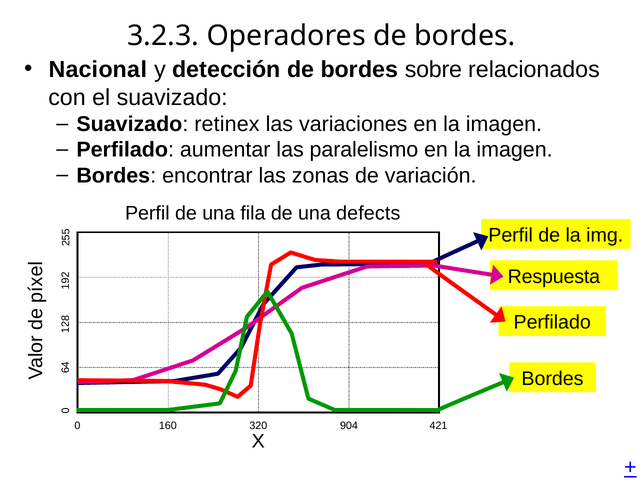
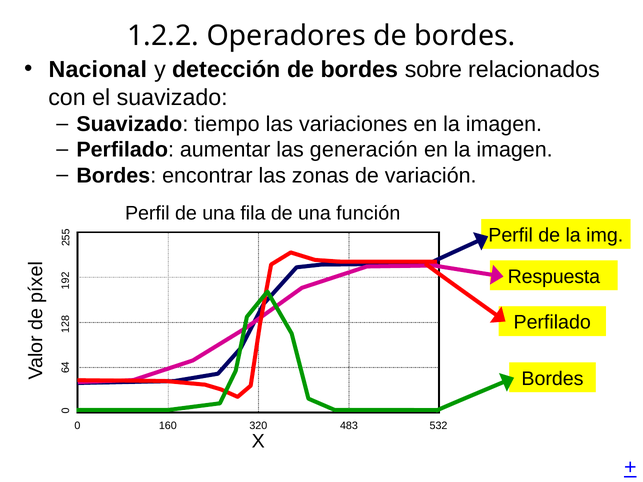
3.2.3: 3.2.3 -> 1.2.2 (163, 36)
retinex: retinex -> tiempo (227, 124)
paralelismo: paralelismo -> generación (364, 150)
defects: defects -> función (368, 214)
904: 904 -> 483 (349, 426)
421: 421 -> 532 (439, 426)
